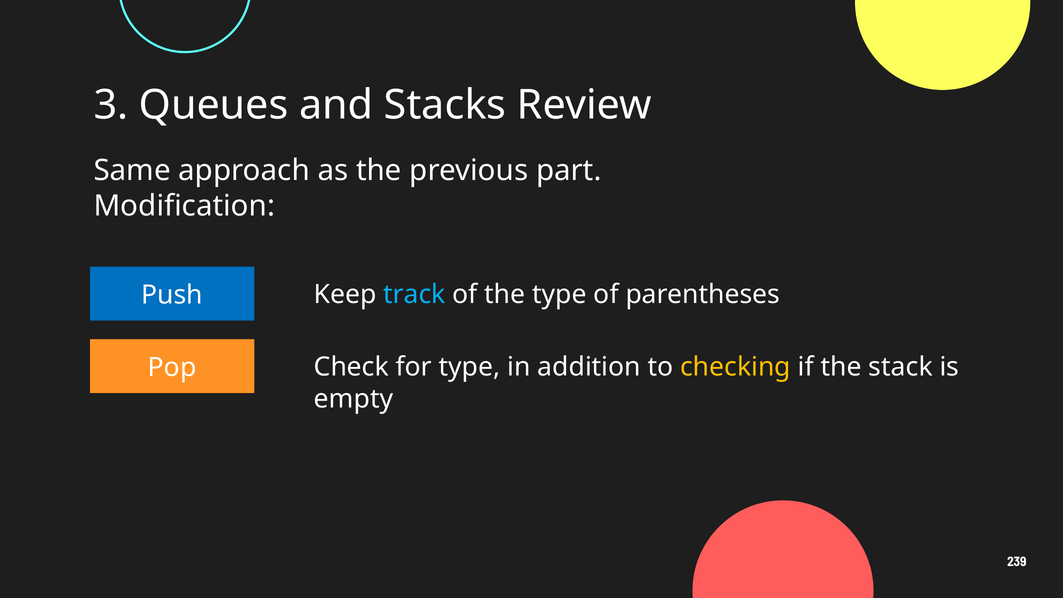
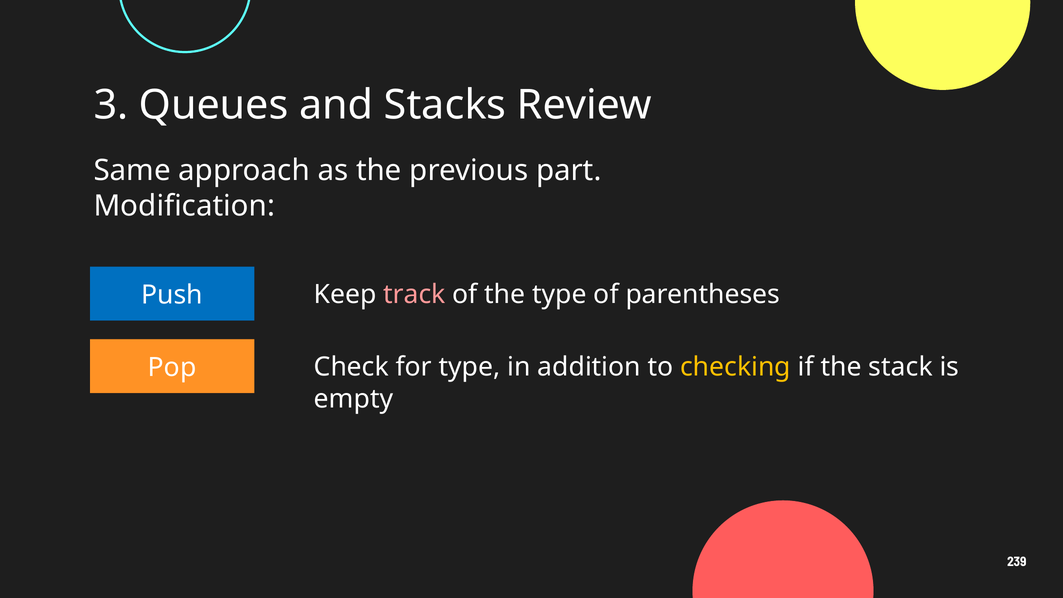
track colour: light blue -> pink (414, 295)
